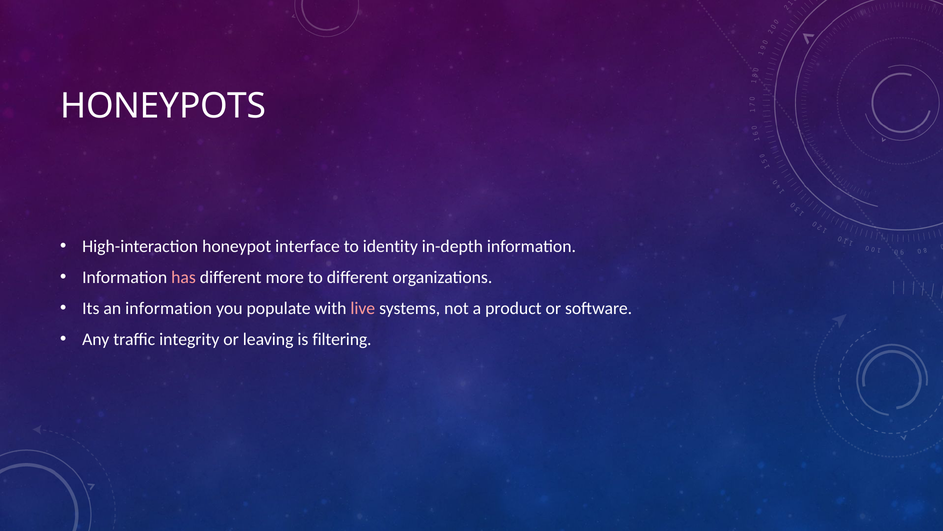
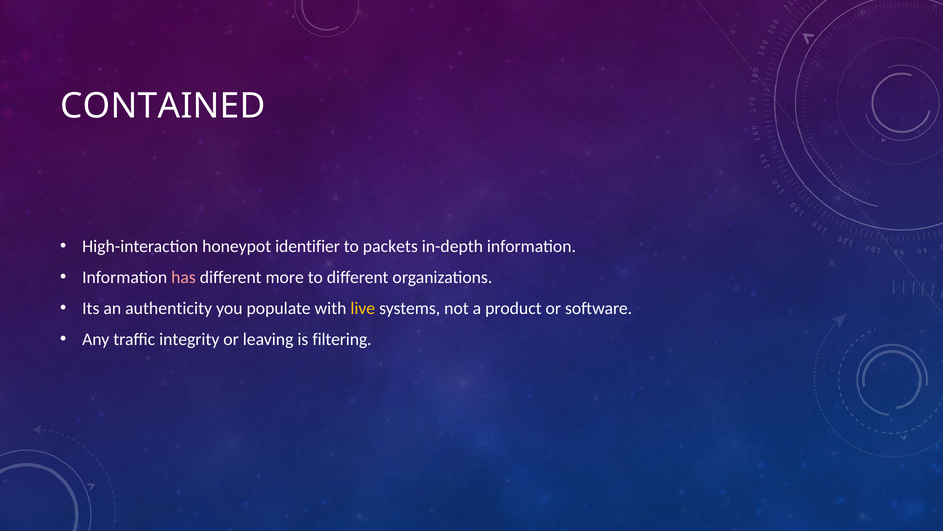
HONEYPOTS: HONEYPOTS -> CONTAINED (163, 106)
interface: interface -> identifier (308, 246)
identity: identity -> packets (390, 246)
an information: information -> authenticity (169, 308)
live colour: pink -> yellow (363, 308)
